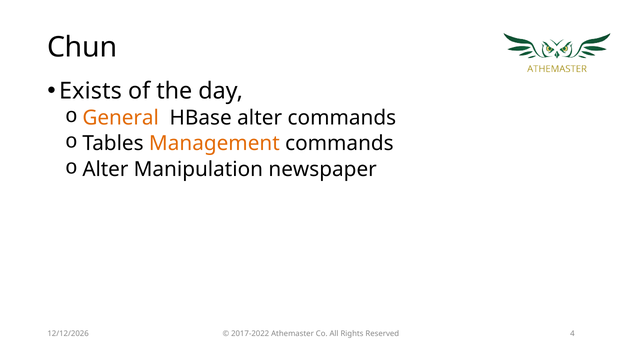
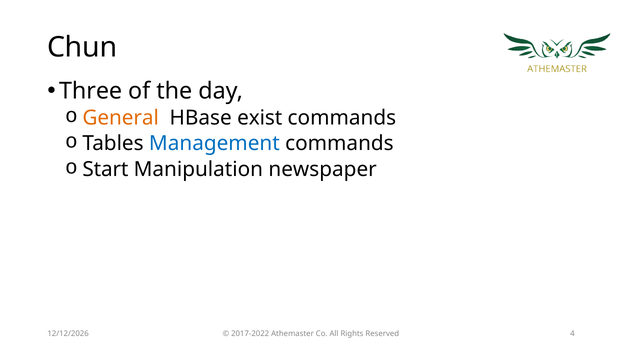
Exists: Exists -> Three (91, 91)
HBase alter: alter -> exist (260, 118)
Management colour: orange -> blue (214, 144)
Alter: Alter -> Start (105, 169)
